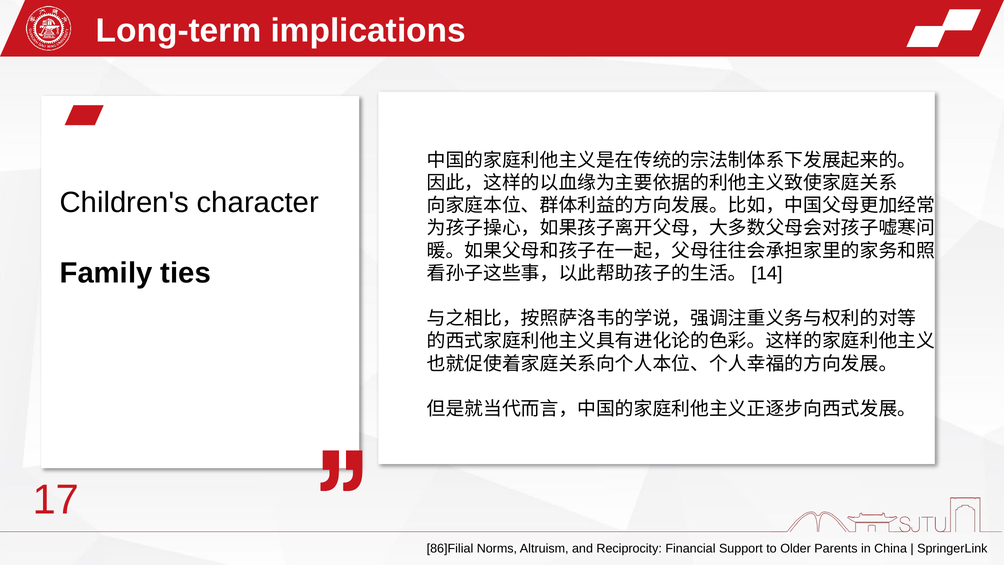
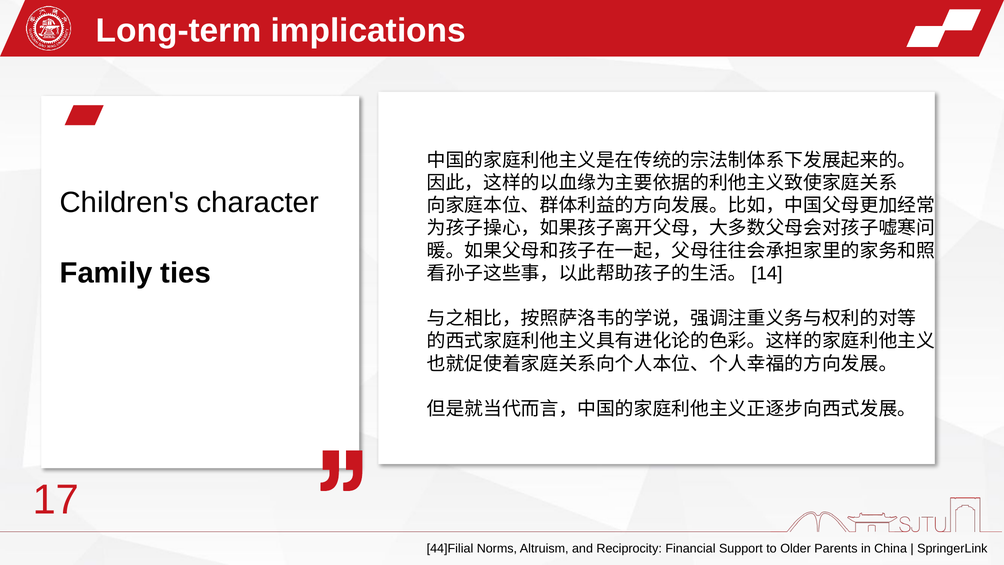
86]Filial: 86]Filial -> 44]Filial (450, 548)
